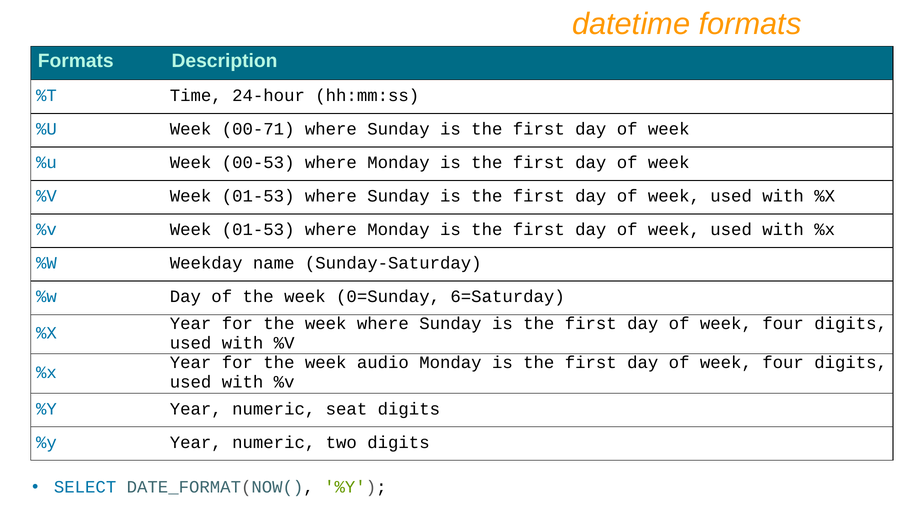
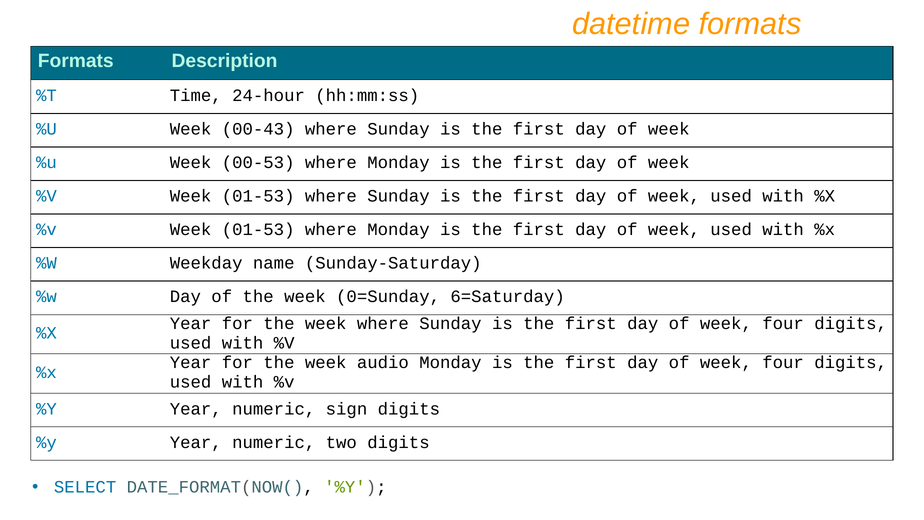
00-71: 00-71 -> 00-43 (258, 129)
seat: seat -> sign (346, 409)
